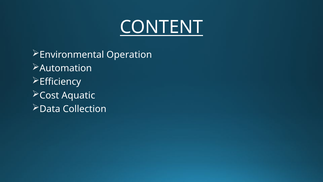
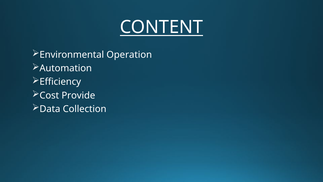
Aquatic: Aquatic -> Provide (78, 95)
